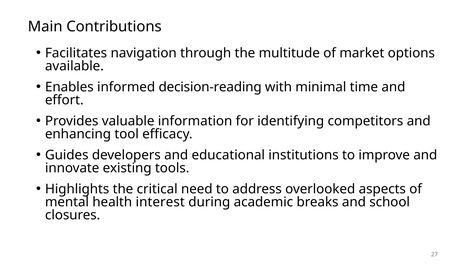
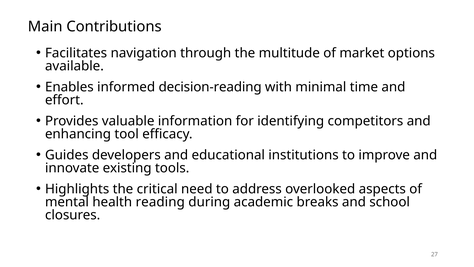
interest: interest -> reading (160, 202)
